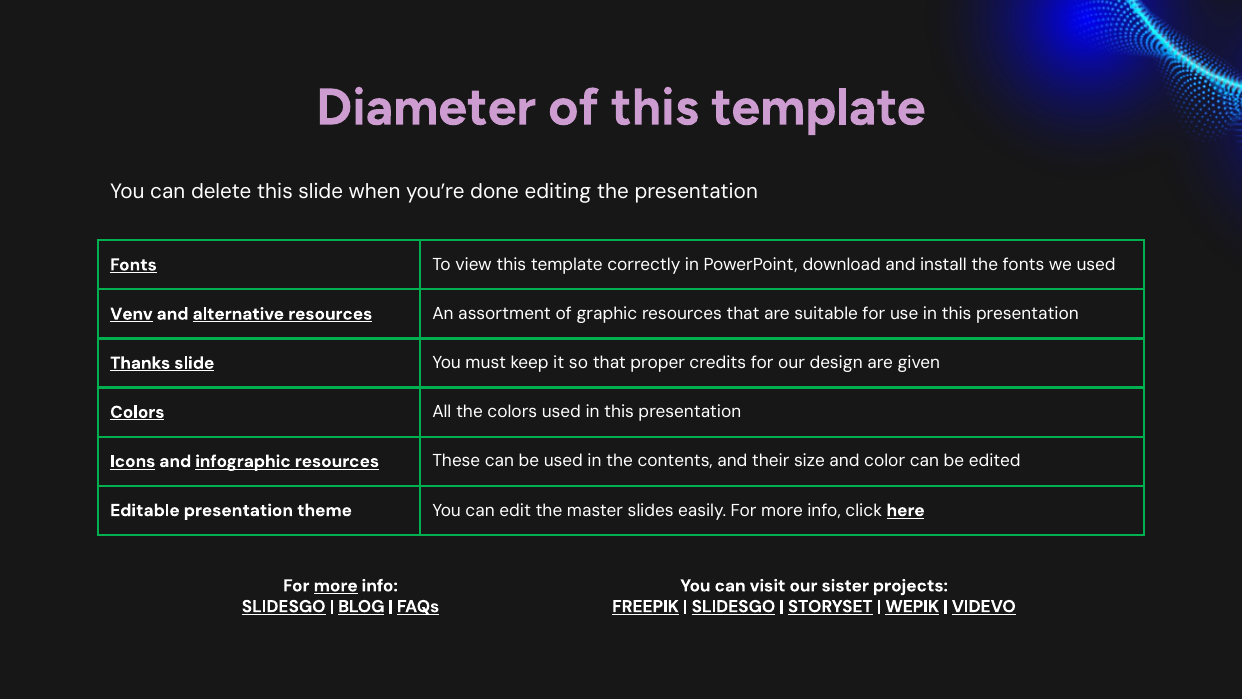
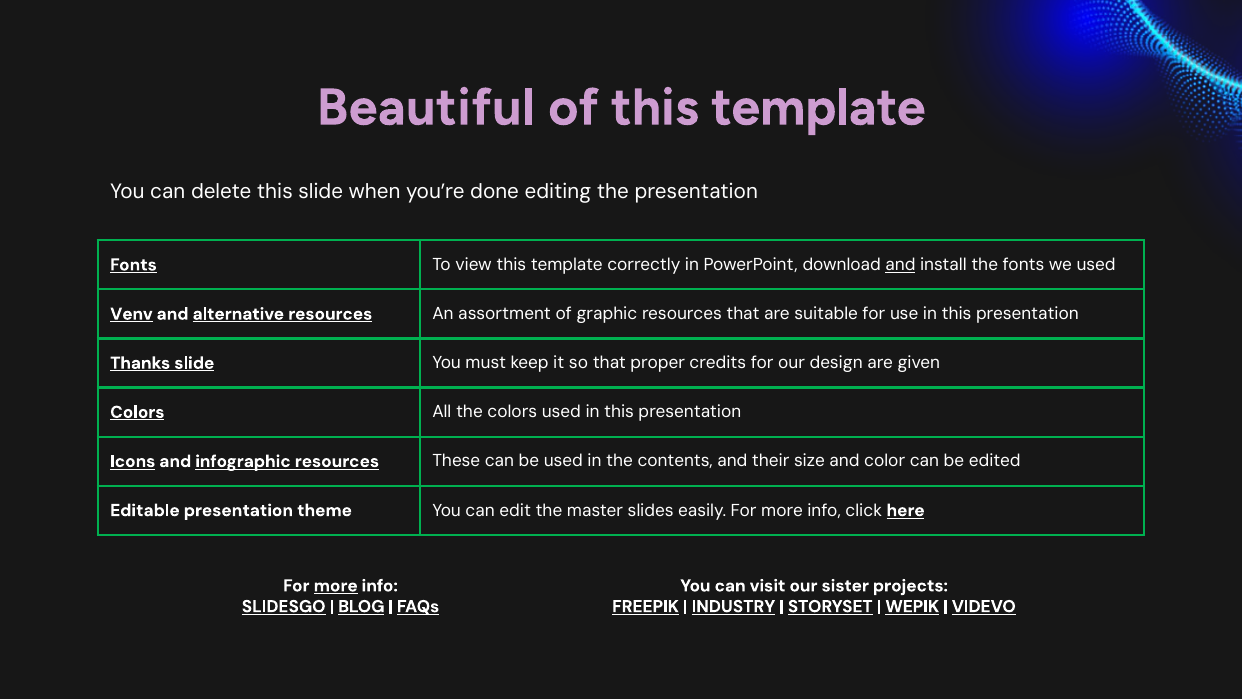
Diameter: Diameter -> Beautiful (426, 108)
and underline: none -> present (900, 265)
SLIDESGO: SLIDESGO -> INDUSTRY (733, 606)
